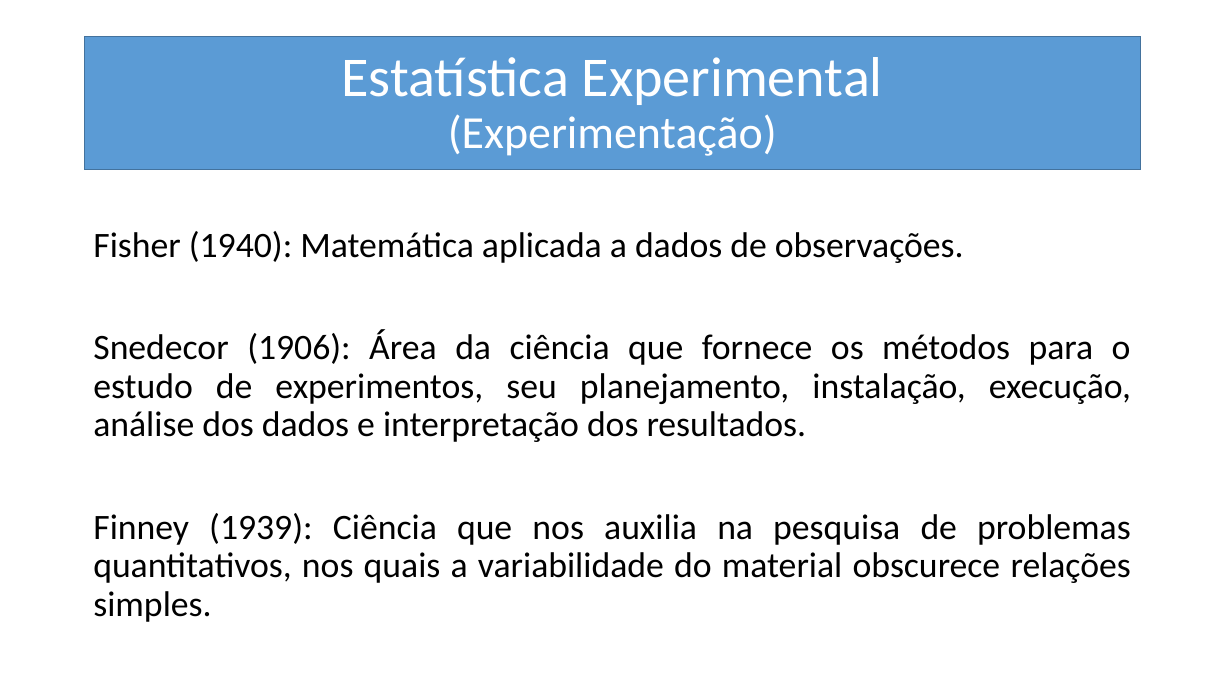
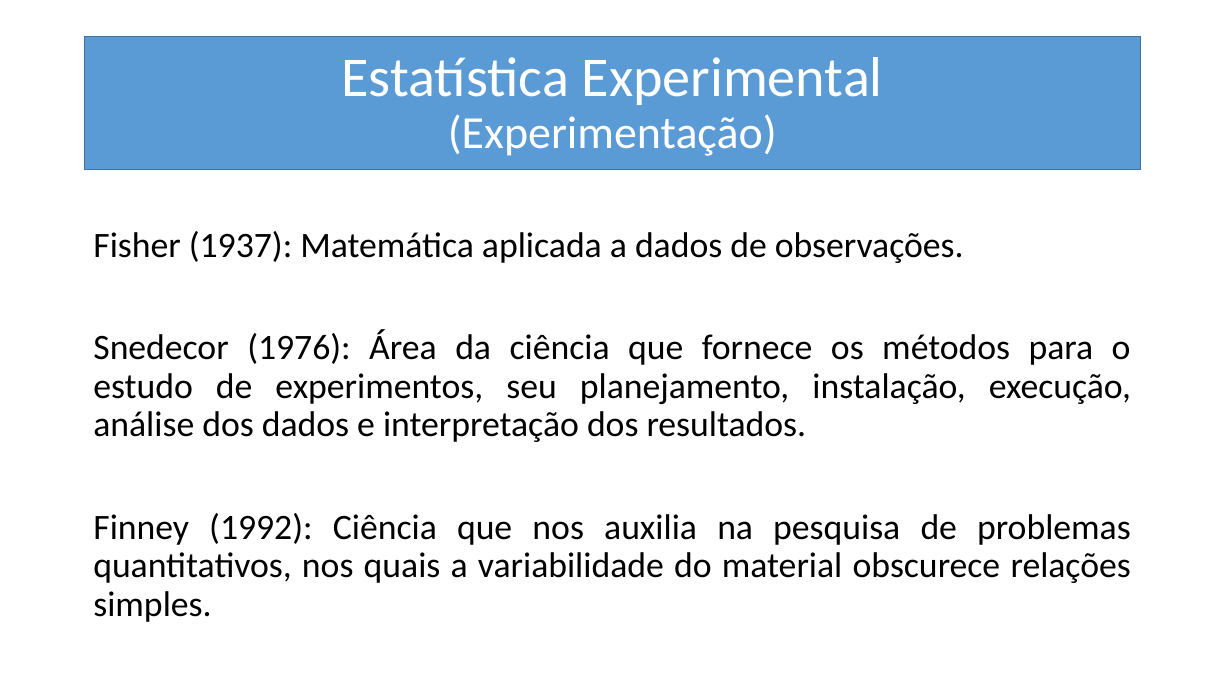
1940: 1940 -> 1937 (241, 245)
1906: 1906 -> 1976 (299, 348)
1939: 1939 -> 1992 (261, 527)
